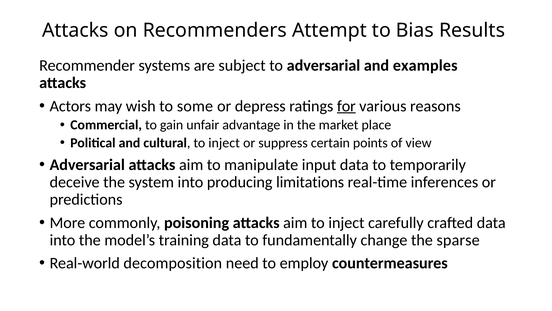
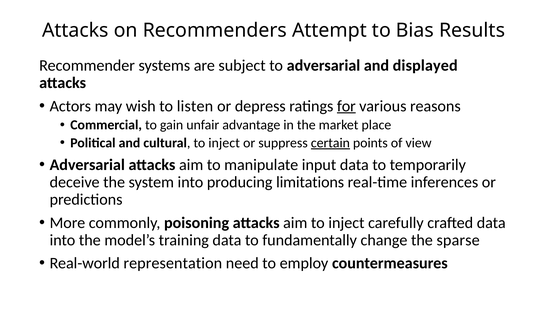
examples: examples -> displayed (425, 65)
some: some -> listen (195, 106)
certain underline: none -> present (330, 143)
decomposition: decomposition -> representation (173, 263)
